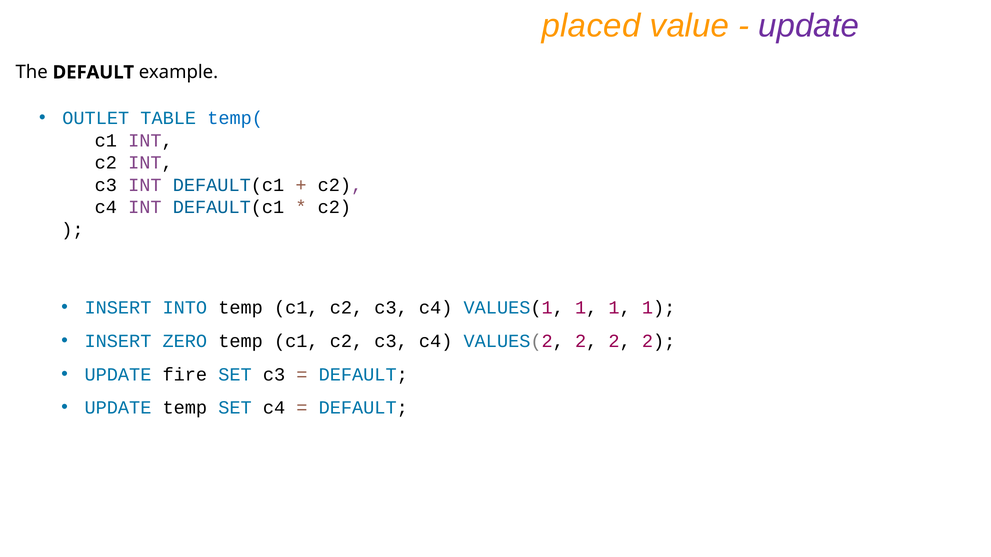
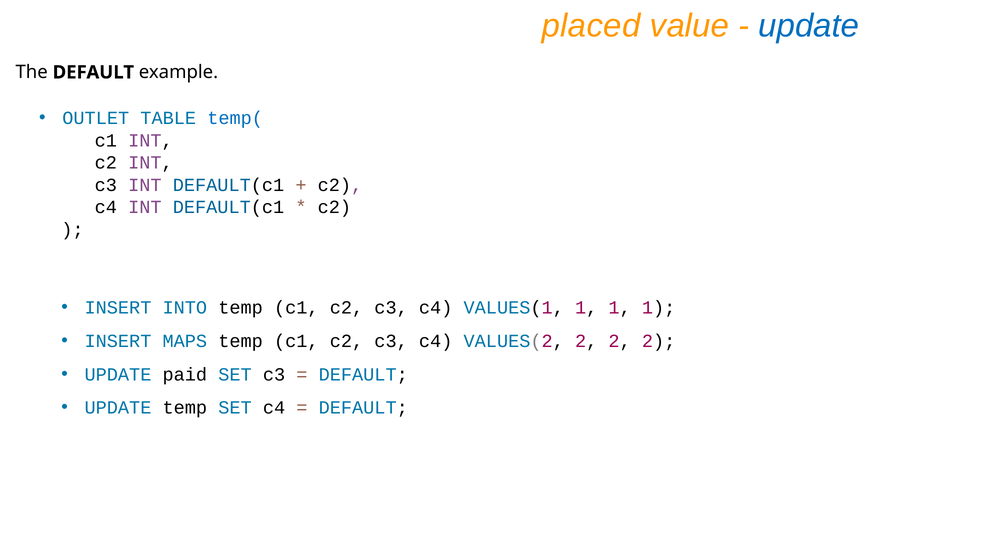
update colour: purple -> blue (809, 26)
ZERO: ZERO -> MAPS (185, 341)
fire: fire -> paid (185, 375)
